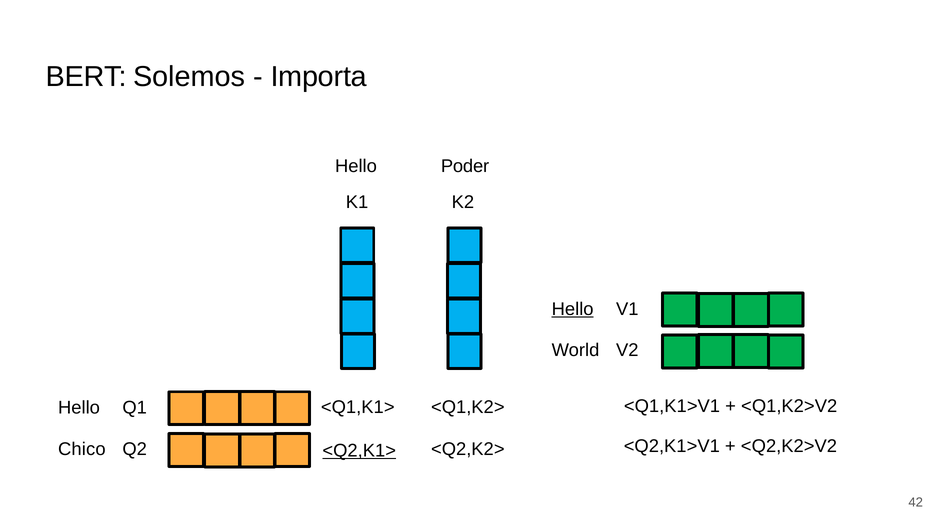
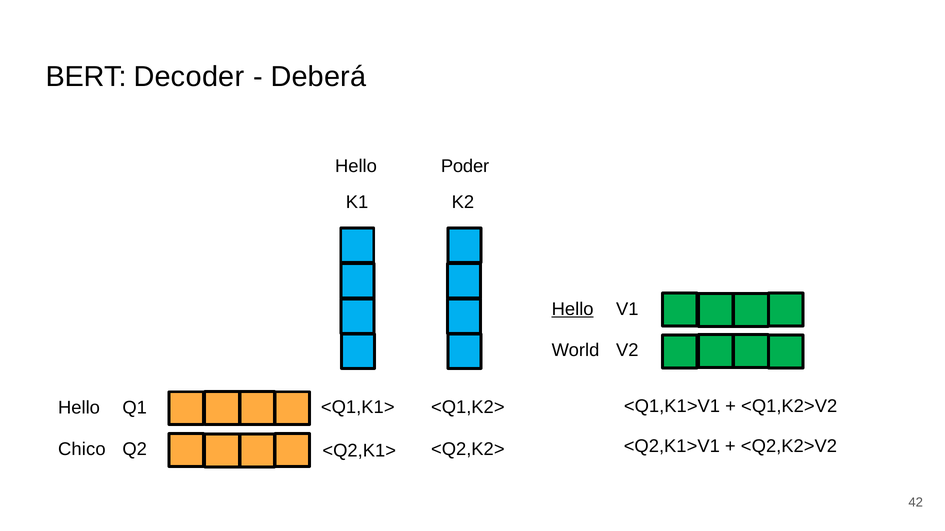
Solemos: Solemos -> Decoder (189, 77)
Importa: Importa -> Deberá (318, 77)
<Q2,K1> underline: present -> none (359, 451)
